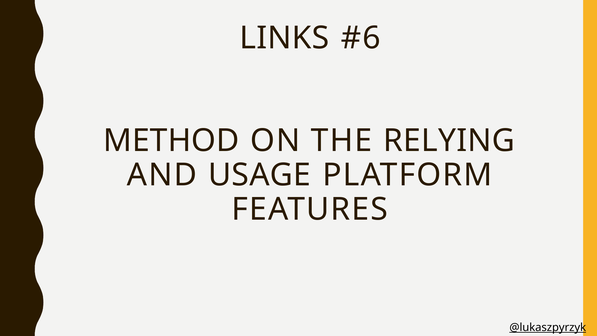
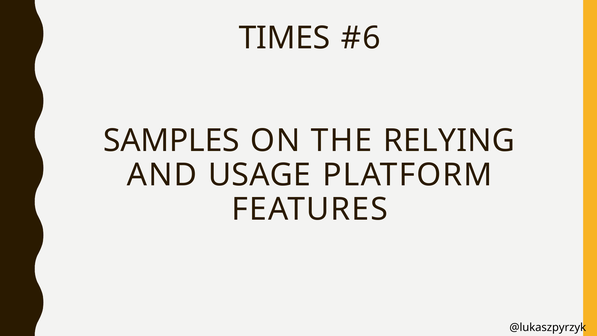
LINKS: LINKS -> TIMES (285, 38)
METHOD: METHOD -> SAMPLES (171, 141)
@lukaszpyrzyk underline: present -> none (548, 327)
